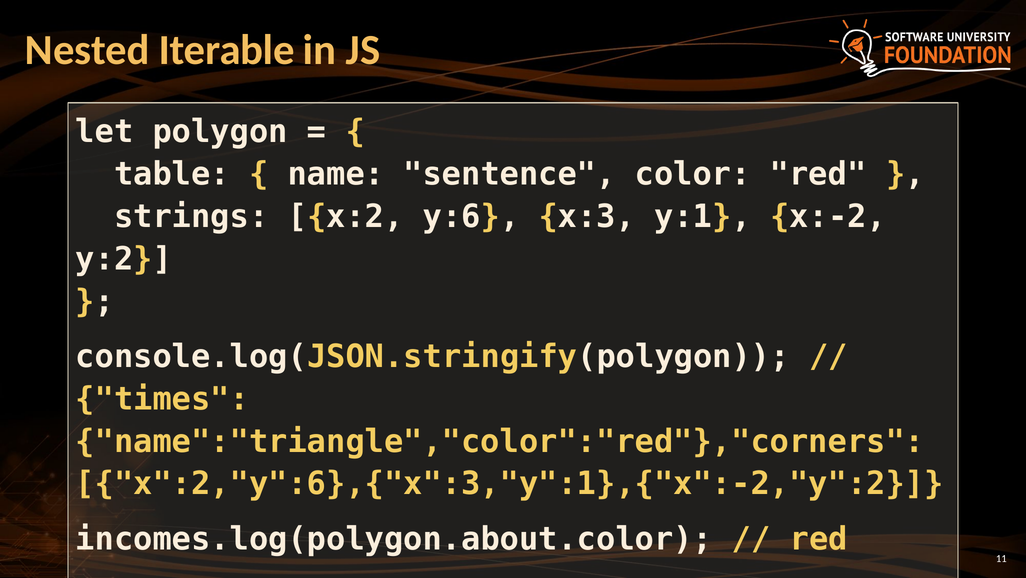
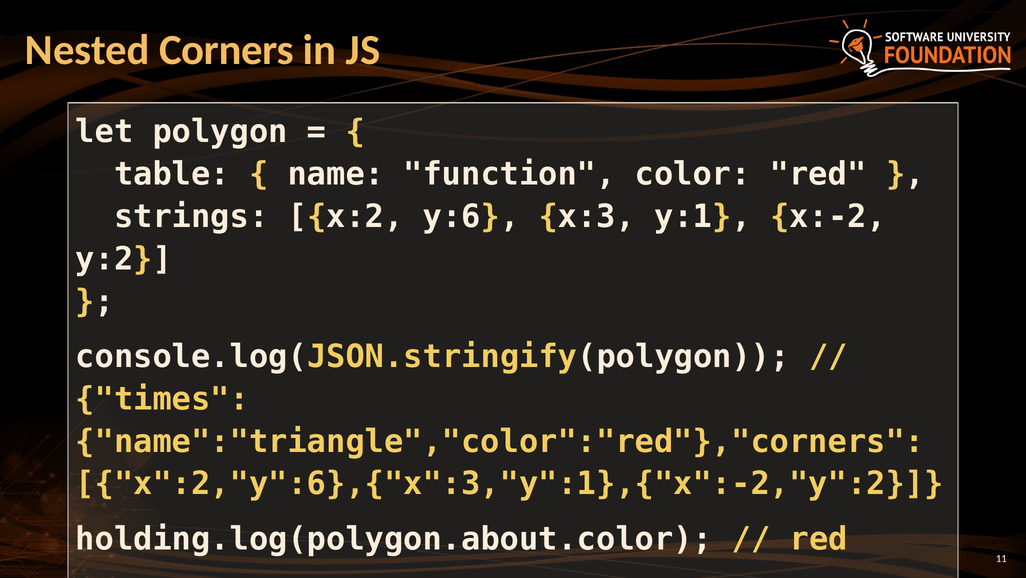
Iterable: Iterable -> Corners (227, 50)
sentence: sentence -> function (509, 174)
incomes.log(polygon.about.color: incomes.log(polygon.about.color -> holding.log(polygon.about.color (394, 538)
